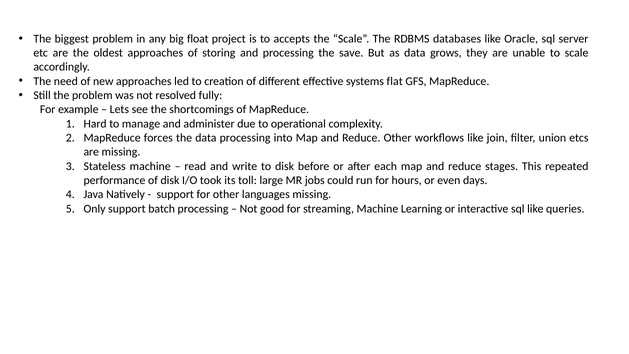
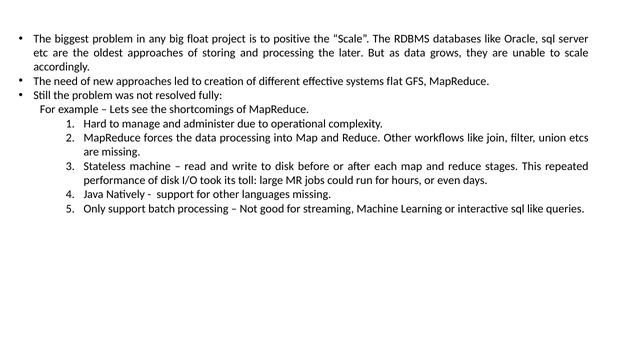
accepts: accepts -> positive (292, 39)
save: save -> later (351, 53)
